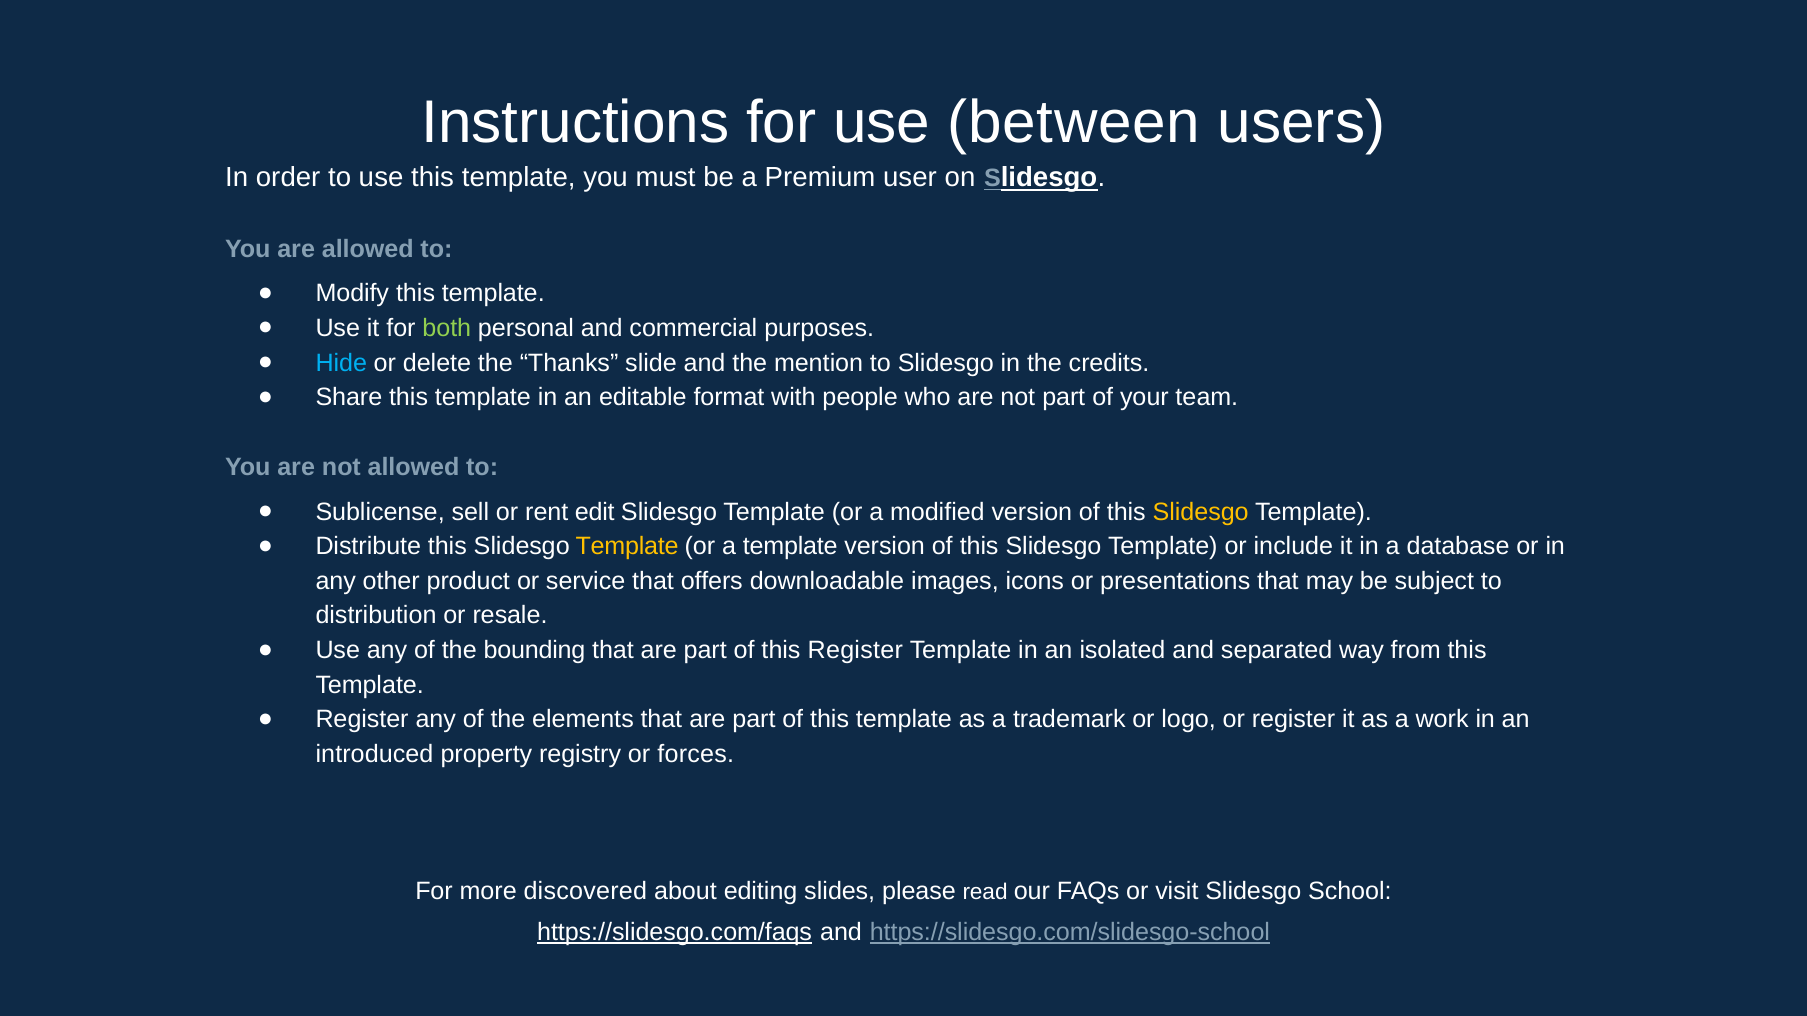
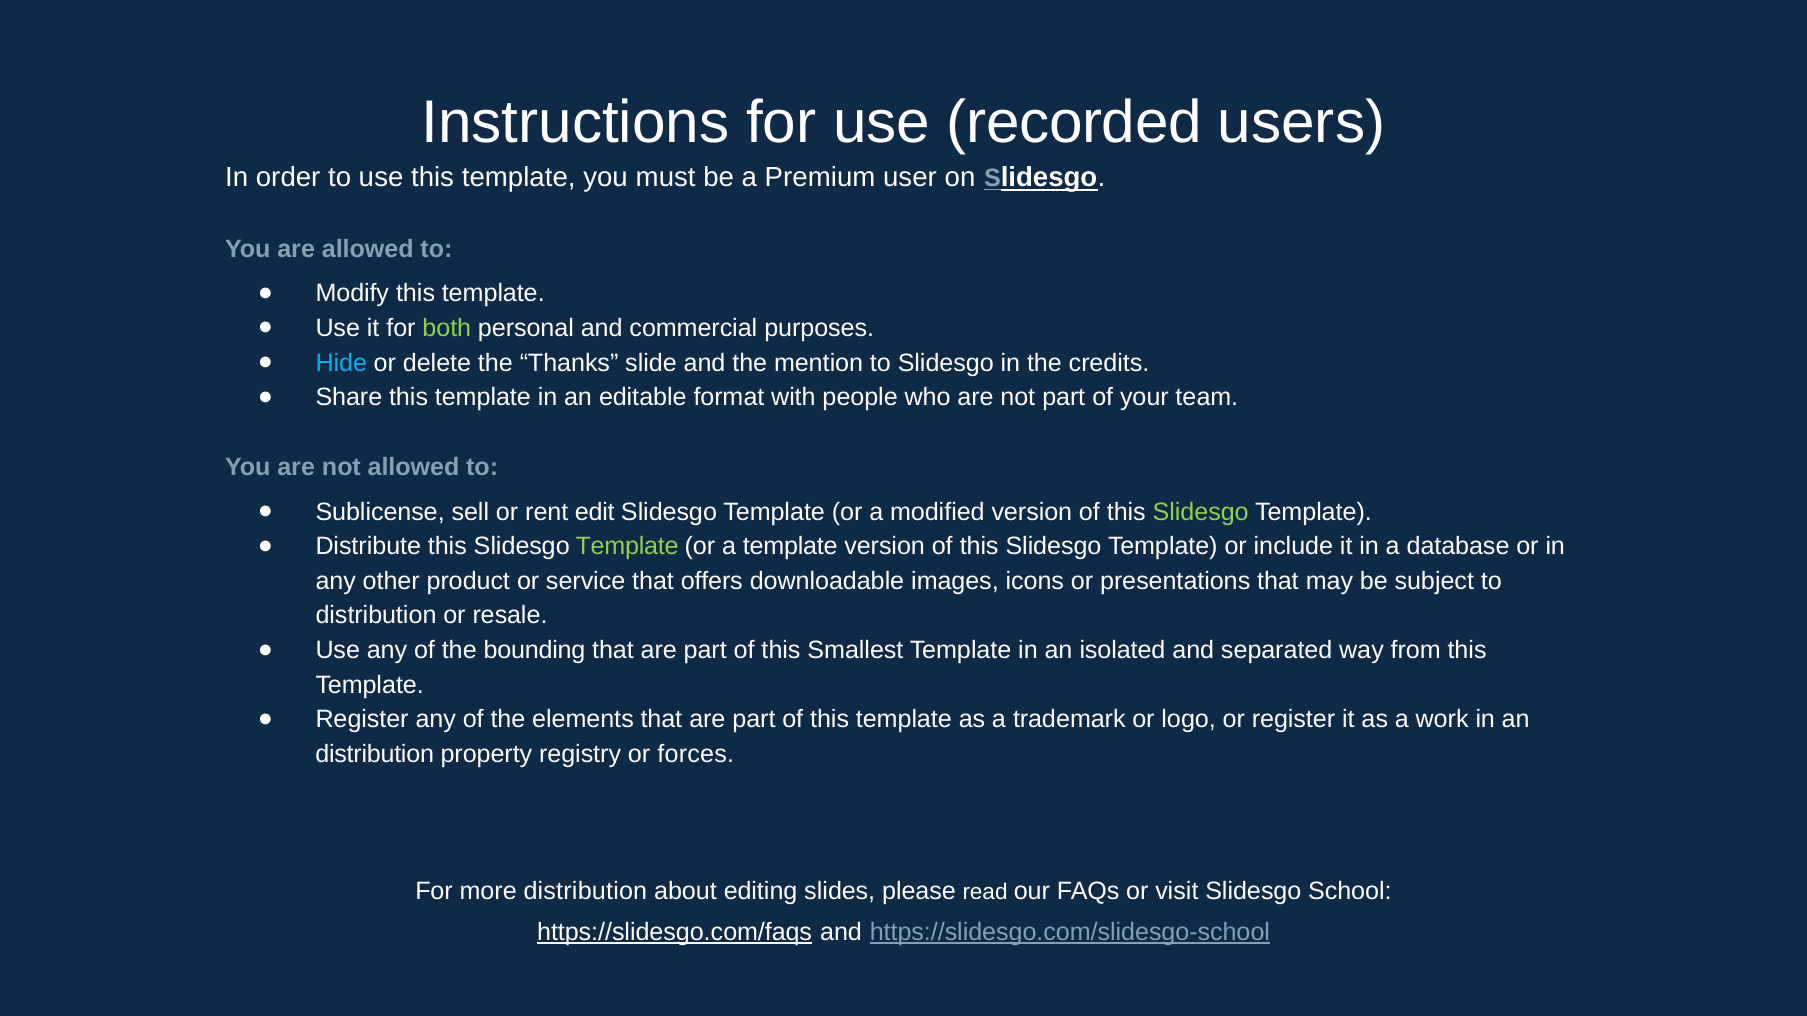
between: between -> recorded (1074, 122)
Slidesgo colour: yellow -> light green (1201, 512)
Template colour: yellow -> light green (627, 547)
this Register: Register -> Smallest (855, 651)
introduced: introduced -> distribution (375, 755)
more discovered: discovered -> distribution (585, 892)
